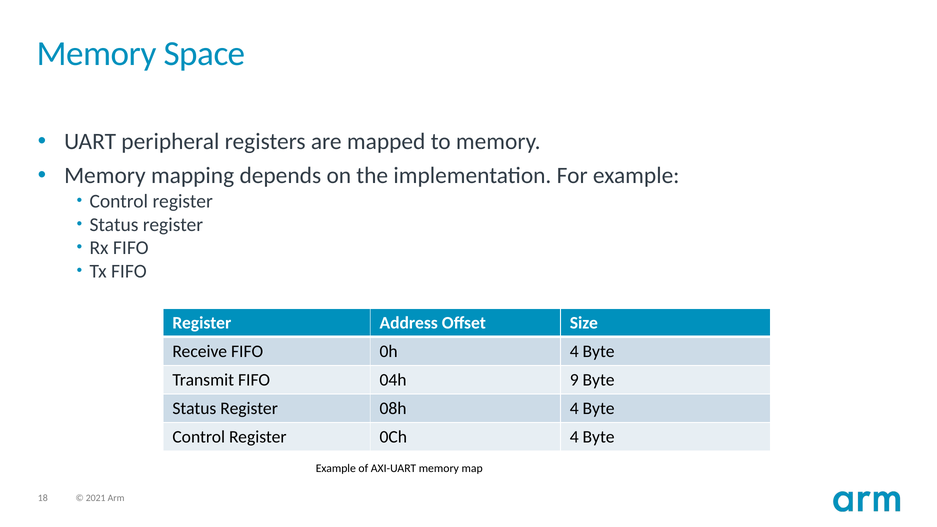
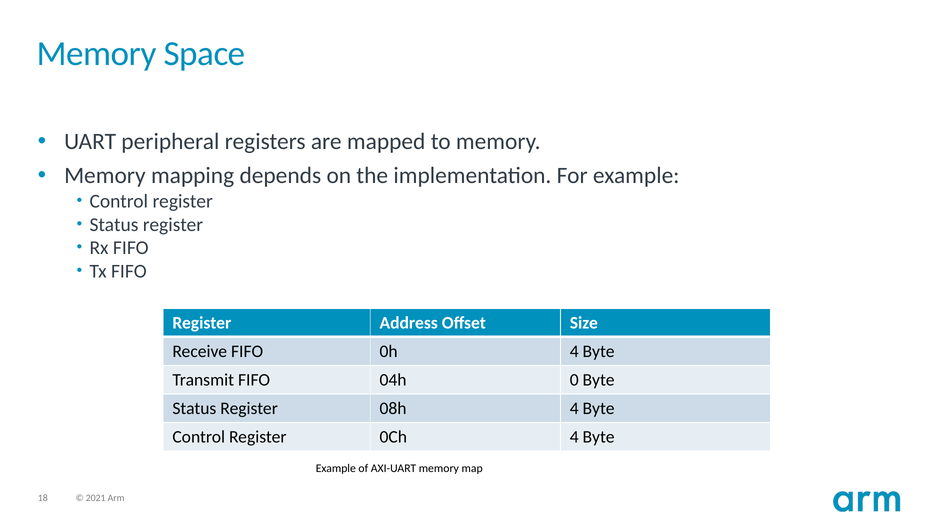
9: 9 -> 0 (574, 380)
